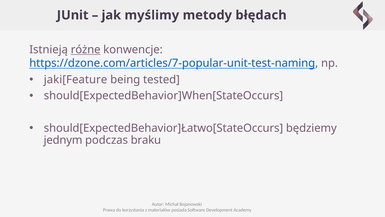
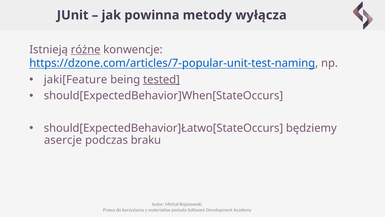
myślimy: myślimy -> powinna (152, 15)
błędach: błędach -> wyłącza (261, 15)
tested underline: none -> present (161, 79)
jednym: jednym -> asercje (63, 140)
